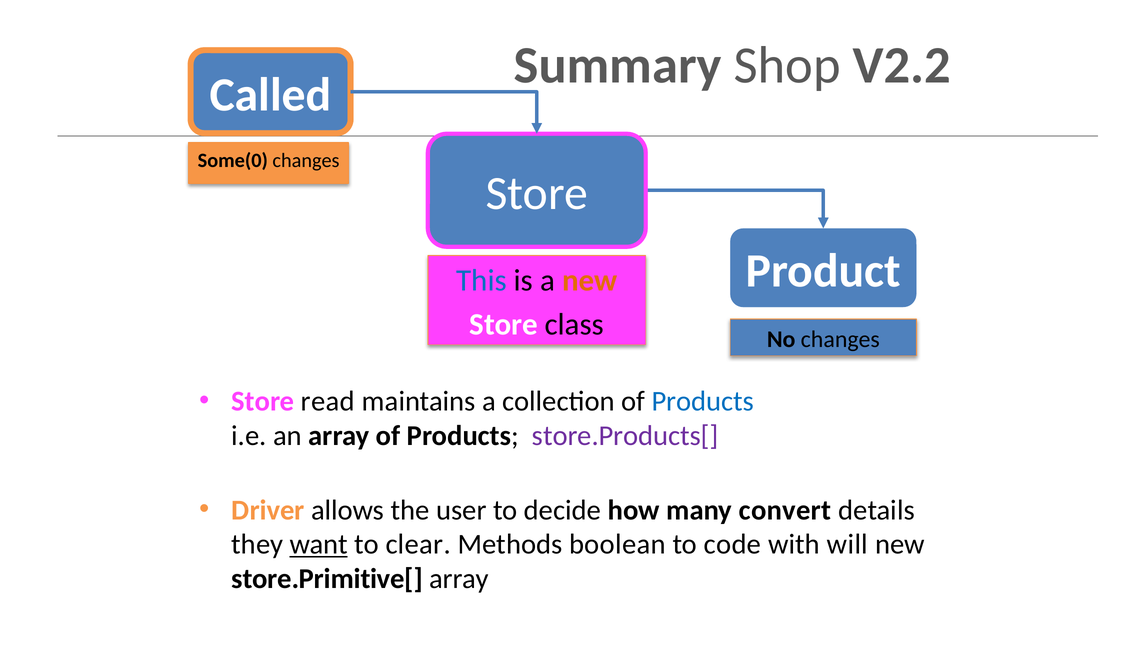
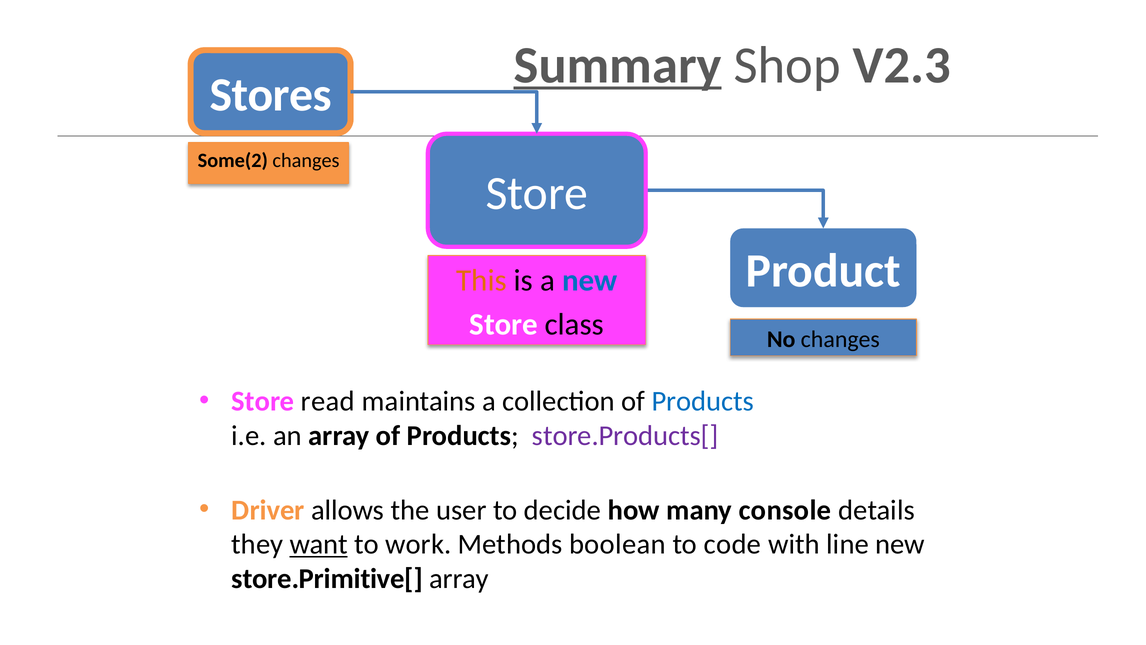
Summary underline: none -> present (618, 65)
V2.2: V2.2 -> V2.3 (902, 65)
Called: Called -> Stores (271, 95)
Some(0: Some(0 -> Some(2 (233, 160)
This colour: blue -> orange (481, 280)
new colour: orange -> blue (590, 280)
convert: convert -> console (785, 510)
clear: clear -> work (418, 544)
will: will -> line (848, 544)
